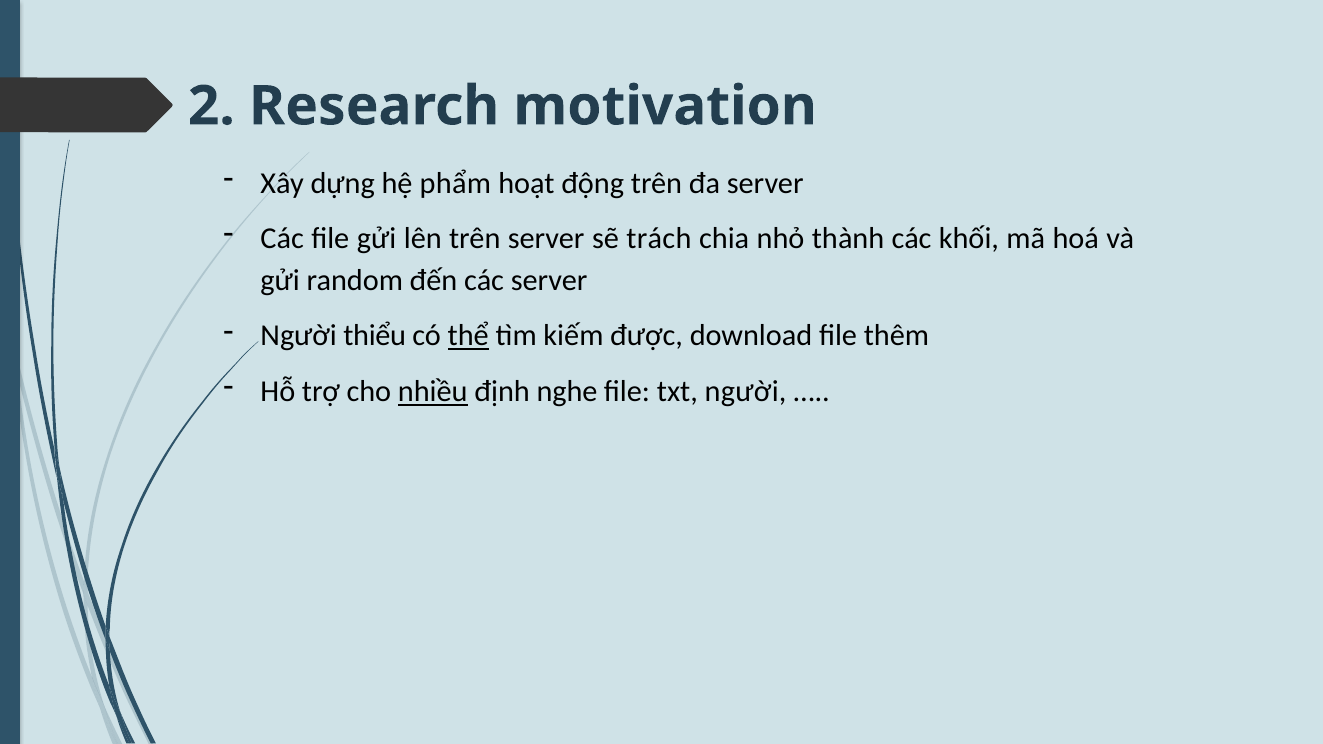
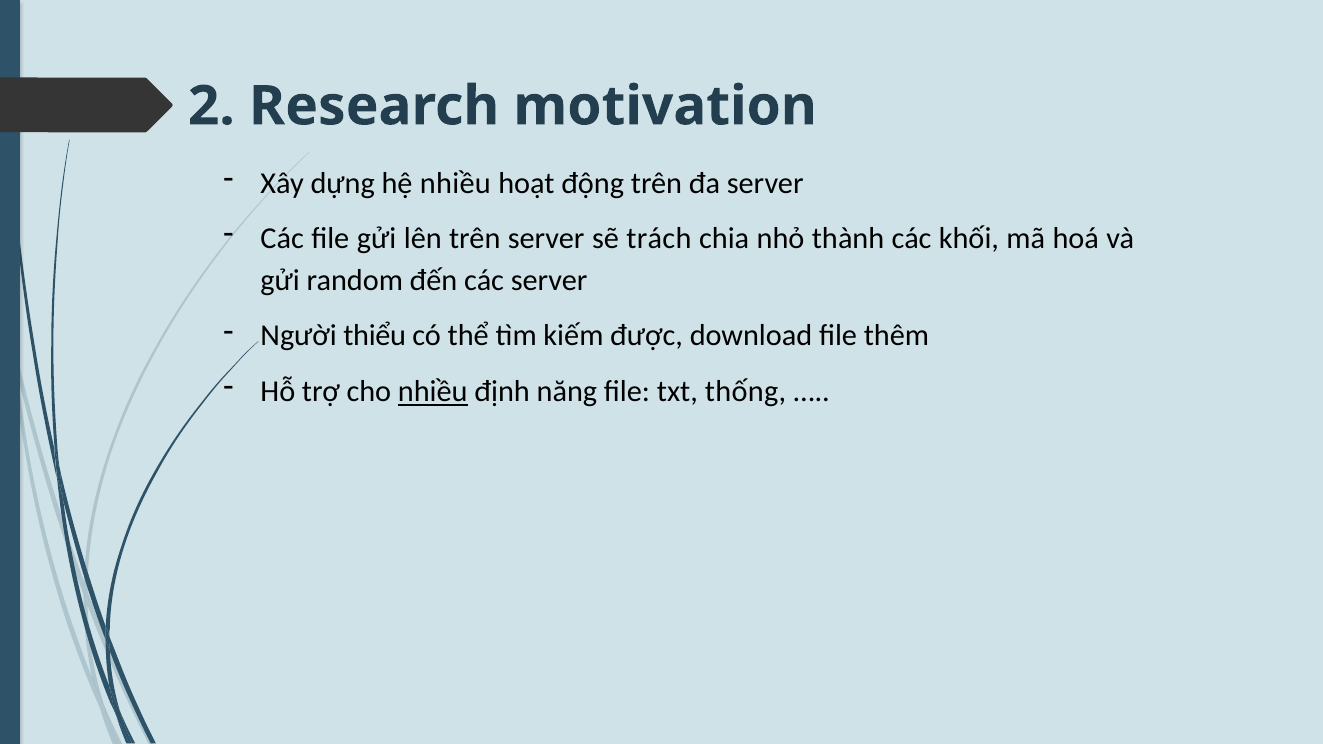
hệ phẩm: phẩm -> nhiều (455, 183)
thể underline: present -> none (468, 336)
nghe: nghe -> năng (567, 392)
txt người: người -> thống (746, 392)
